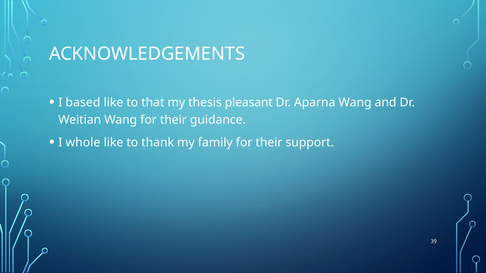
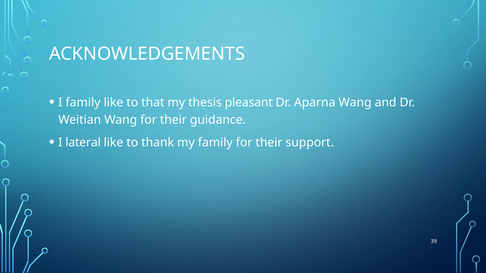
I based: based -> family (83, 103)
whole: whole -> lateral (83, 143)
